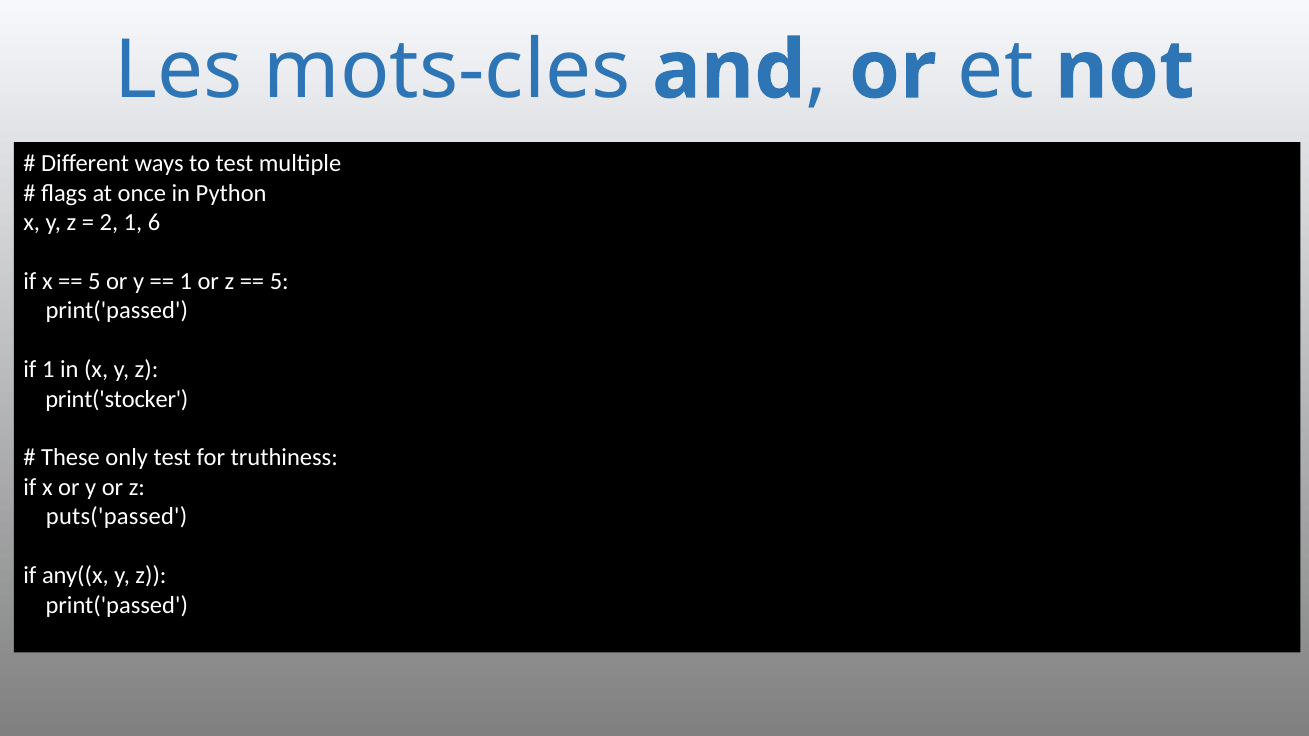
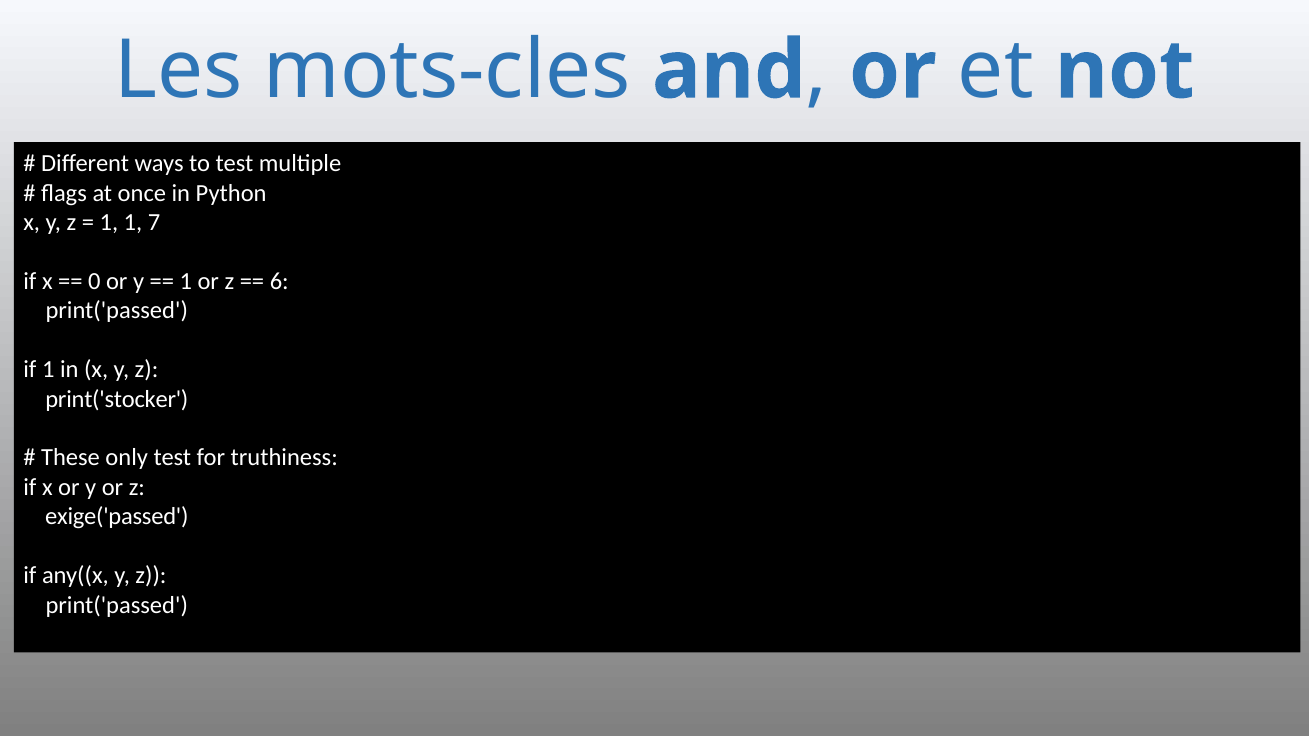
2: 2 -> 1 (109, 222)
6: 6 -> 7 (154, 222)
5: 5 -> 0 (94, 281)
5: 5 -> 6 (279, 281)
puts('passed: puts('passed -> exige('passed (117, 517)
